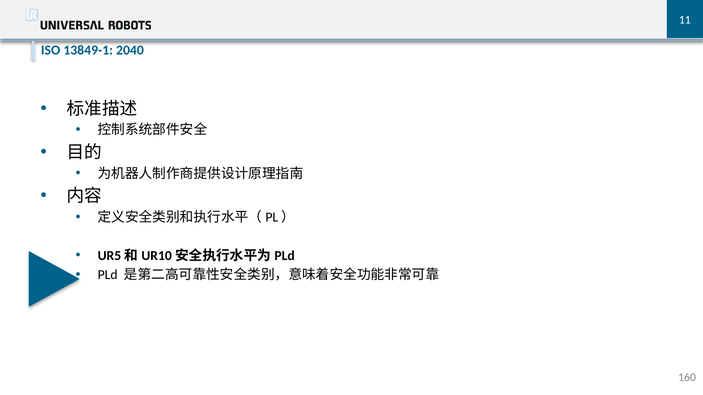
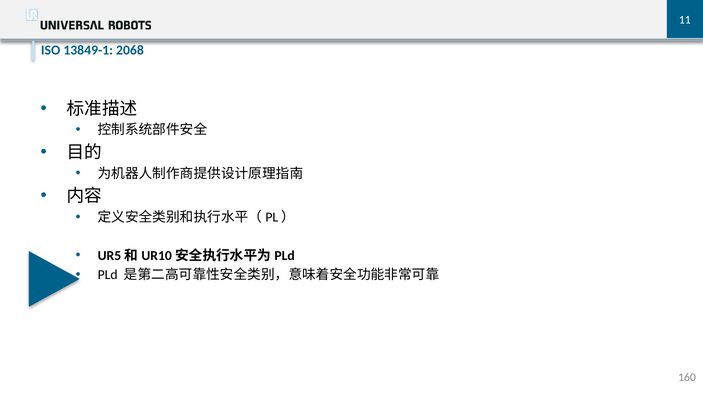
2040: 2040 -> 2068 (130, 50)
